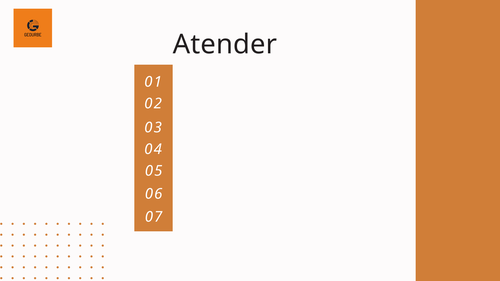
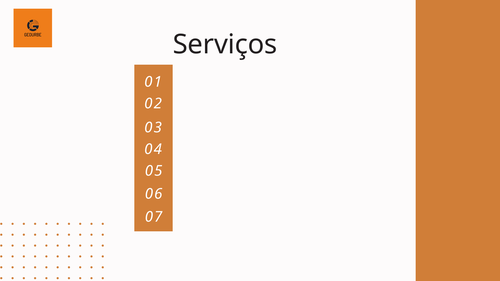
Atender: Atender -> Serviços (225, 45)
